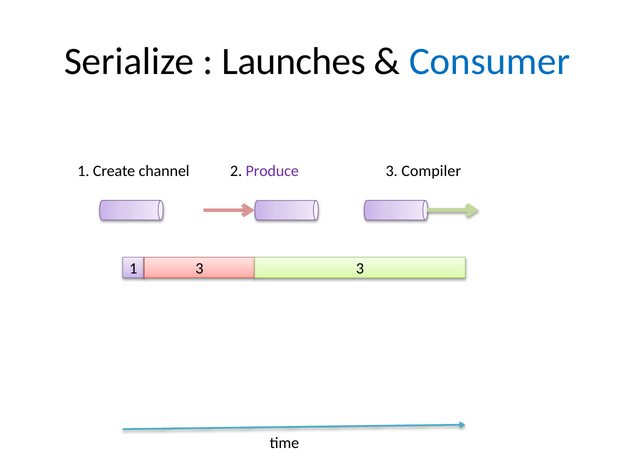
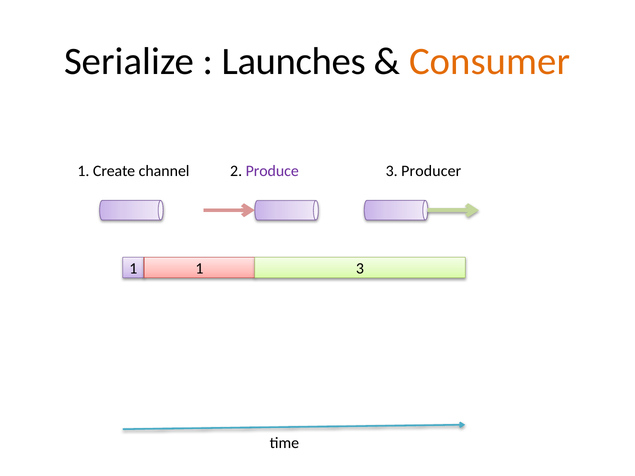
Consumer colour: blue -> orange (490, 61)
Compiler: Compiler -> Producer (431, 171)
1 3: 3 -> 1 (199, 269)
